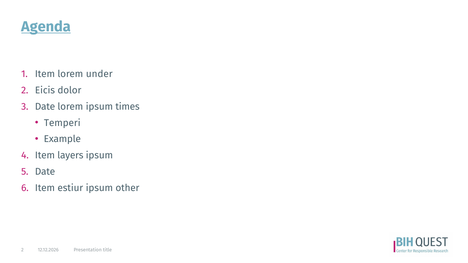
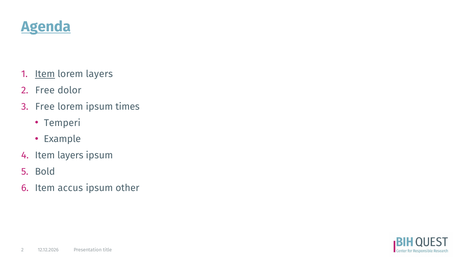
Item underline: none -> present (45, 74)
lorem under: under -> layers (99, 74)
2 Eicis: Eicis -> Free (45, 90)
Date: Date -> Free (45, 107)
Date: Date -> Bold (45, 172)
estiur: estiur -> accus (70, 188)
